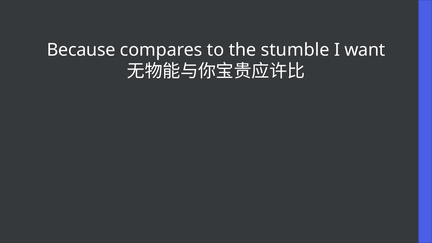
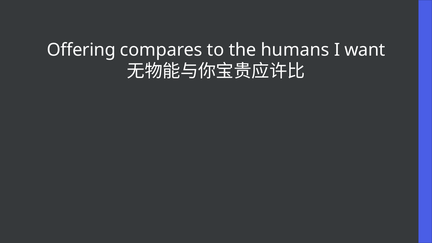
Because: Because -> Offering (81, 50)
stumble: stumble -> humans (295, 50)
